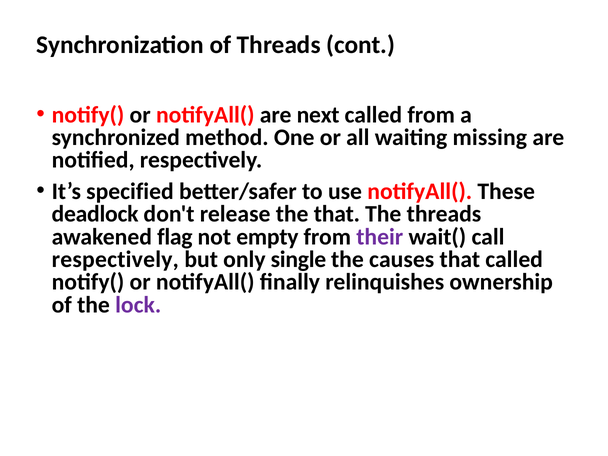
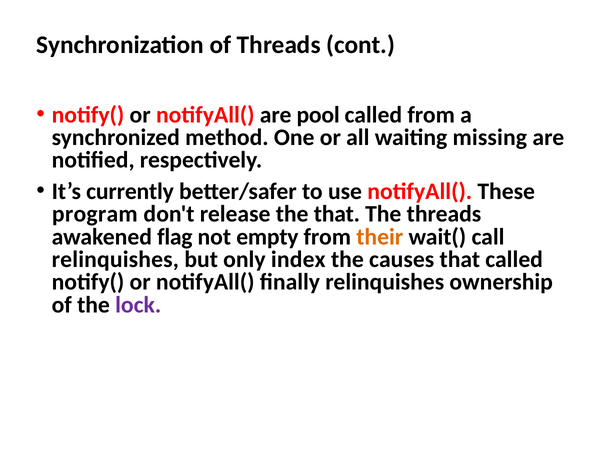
next: next -> pool (318, 115)
specified: specified -> currently (130, 191)
deadlock: deadlock -> program (95, 214)
their colour: purple -> orange (380, 237)
respectively: respectively -> relinquishes (115, 259)
single: single -> index (298, 259)
